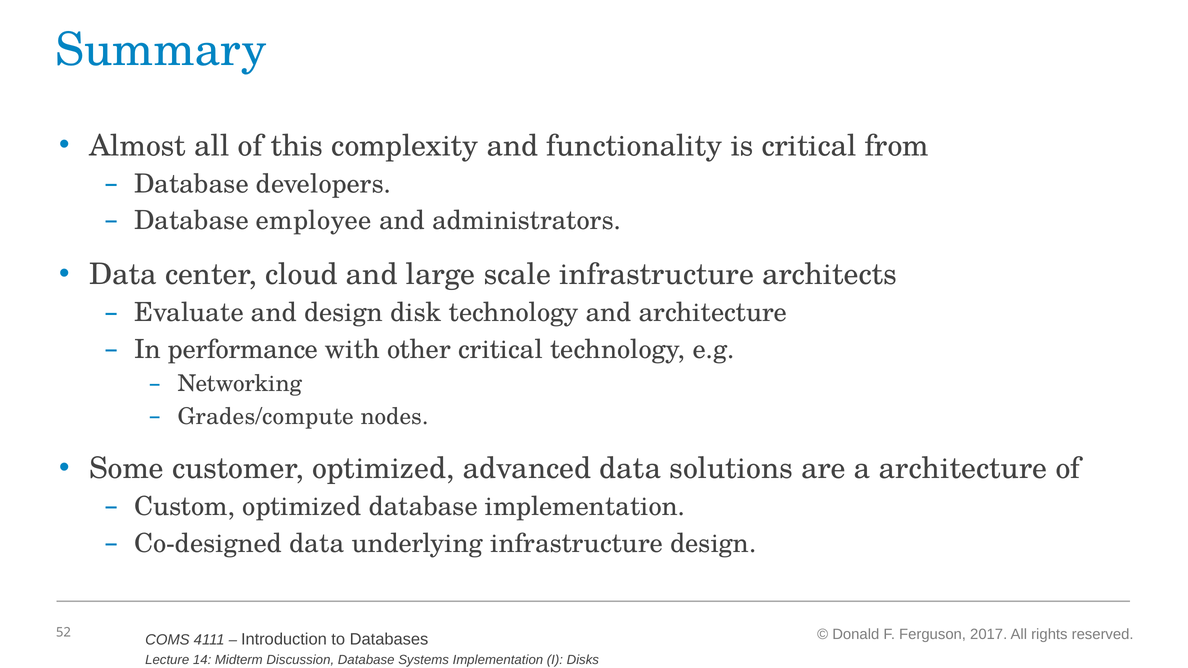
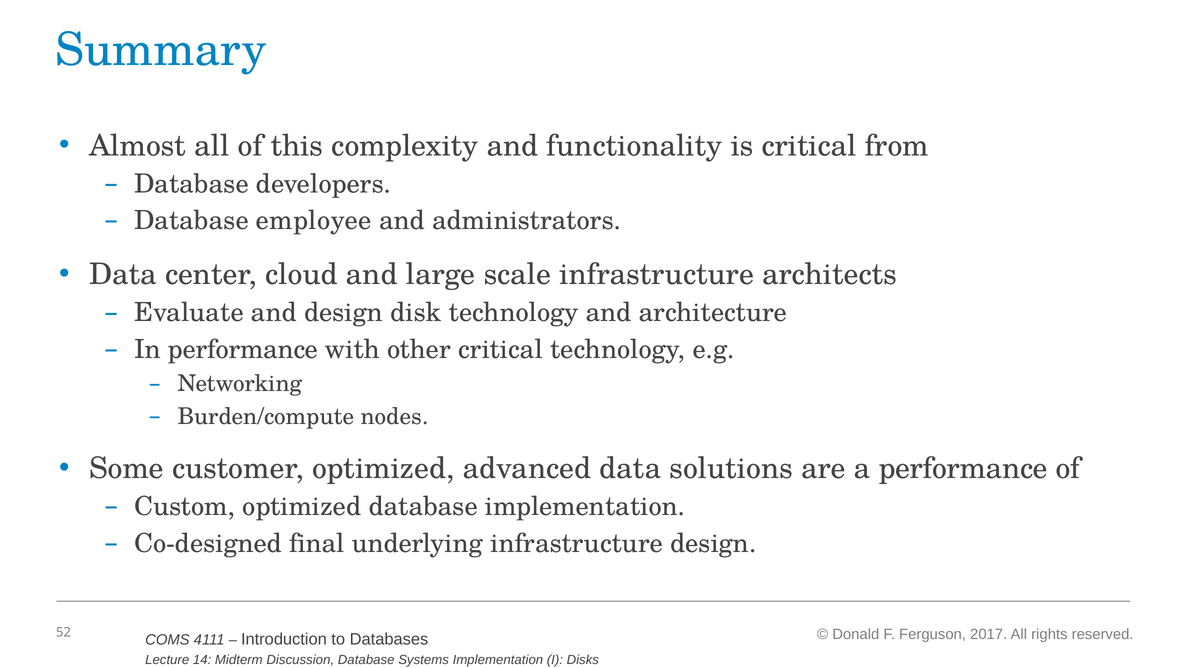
Grades/compute: Grades/compute -> Burden/compute (266, 417)
a architecture: architecture -> performance (963, 469)
Co-designed data: data -> final (317, 544)
